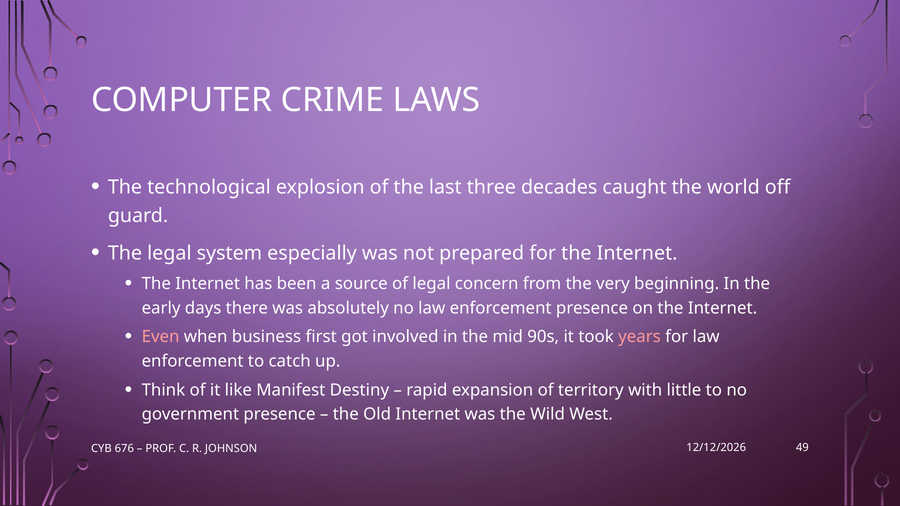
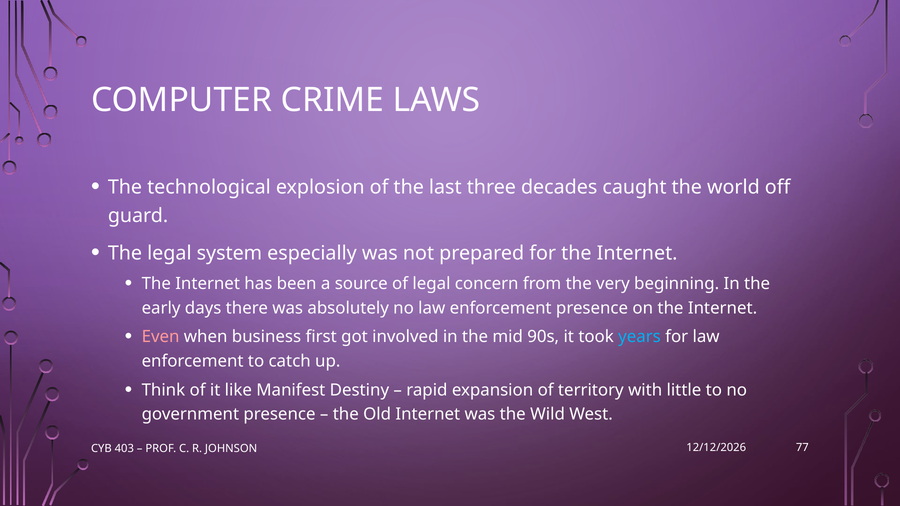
years colour: pink -> light blue (640, 337)
676: 676 -> 403 (124, 449)
49: 49 -> 77 (802, 448)
